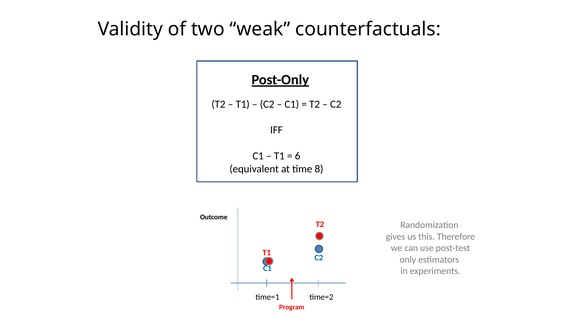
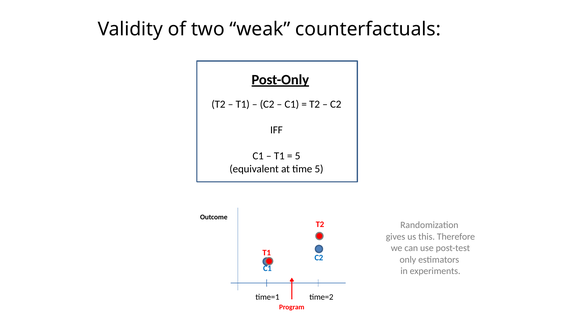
6: 6 -> 5 (298, 156)
time 8: 8 -> 5 (319, 169)
